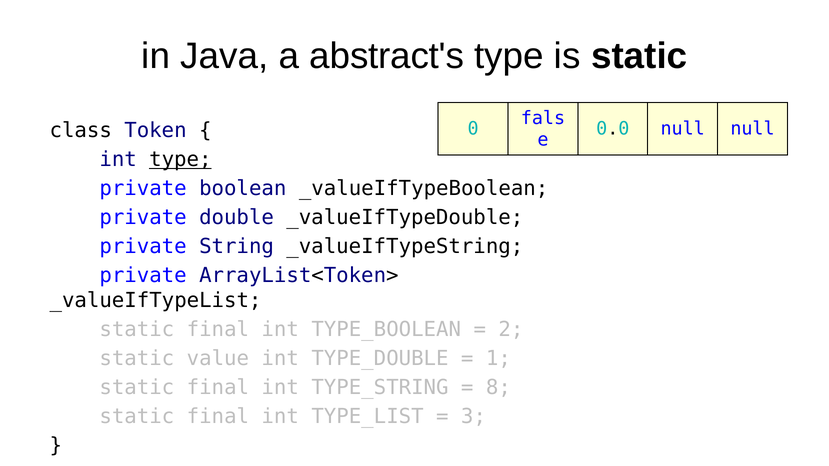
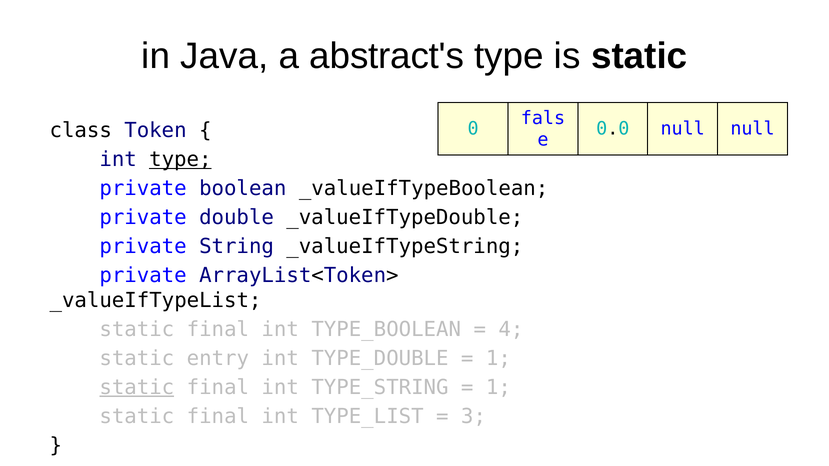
2: 2 -> 4 (511, 330)
value: value -> entry (218, 359)
static underline: none -> present (137, 388)
8: 8 -> 1 (498, 388)
